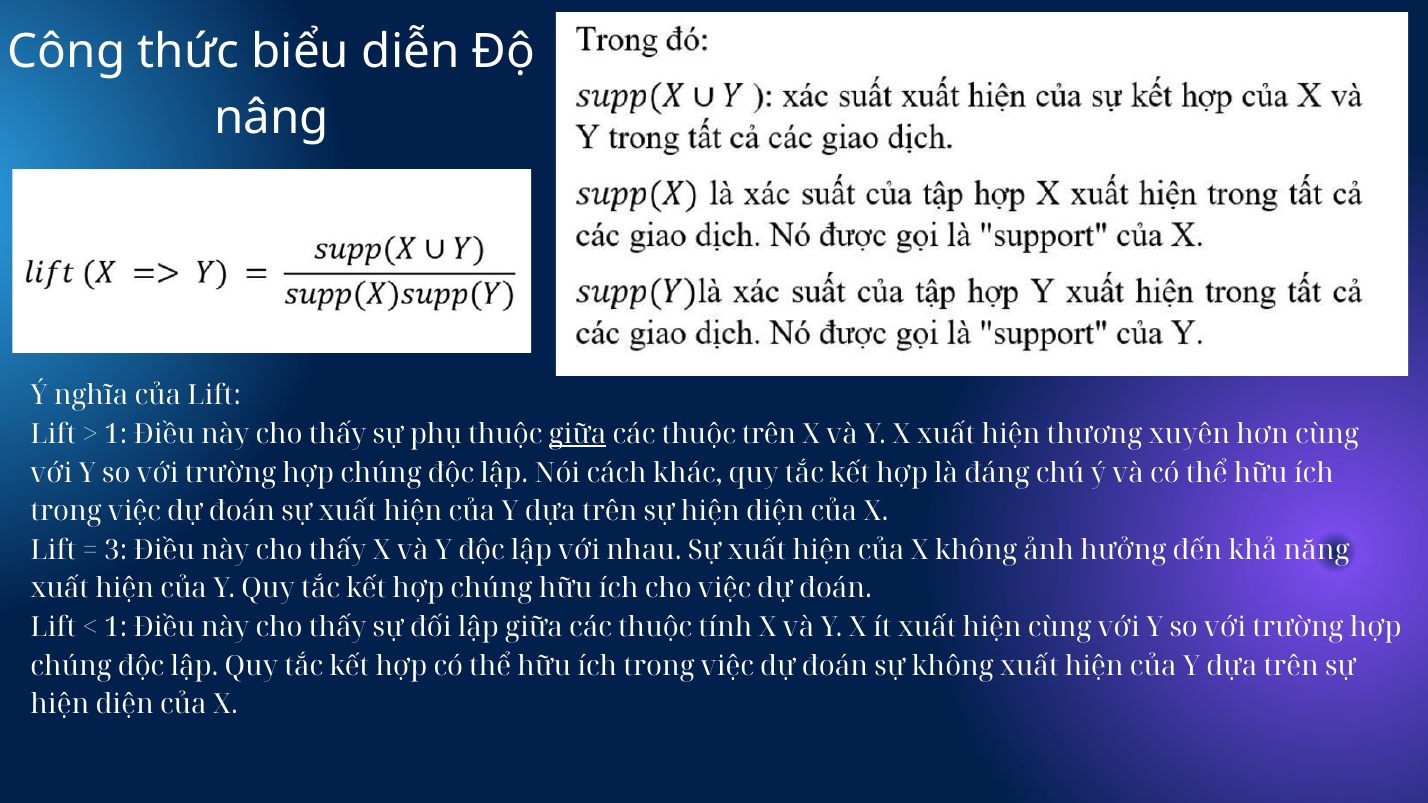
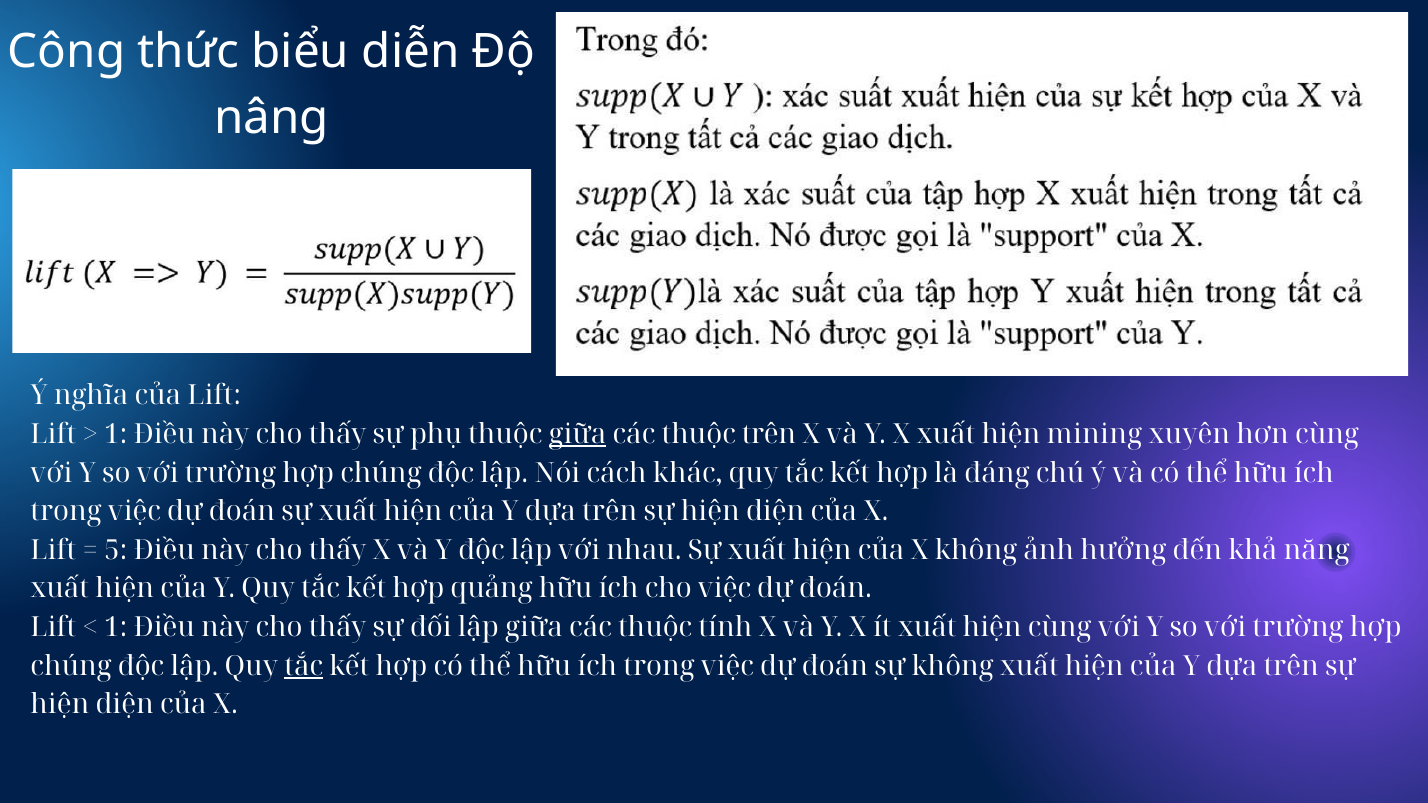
thương: thương -> mining (1094, 435)
3: 3 -> 5 (116, 550)
kết hợp chúng: chúng -> quảng (492, 589)
tắc underline: none -> present (304, 666)
